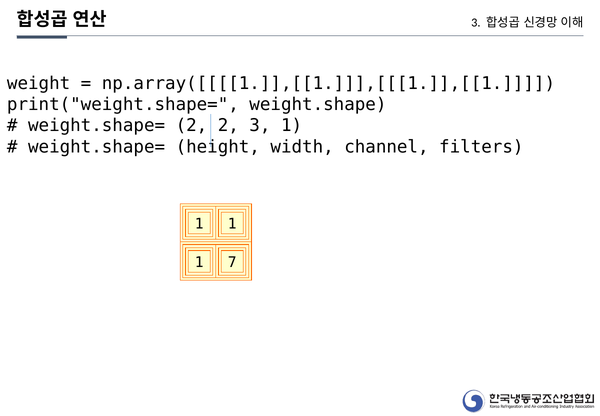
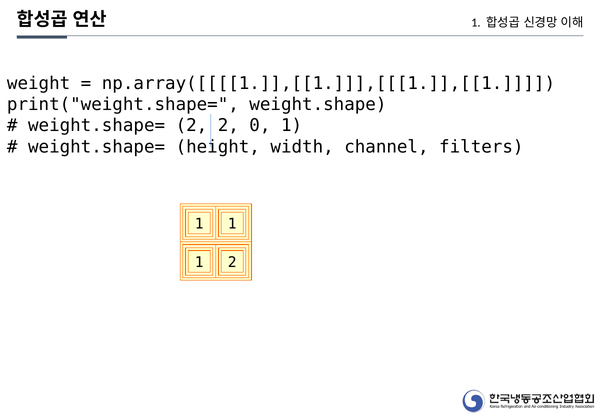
3: 3 -> 1 (476, 23)
2 3: 3 -> 0 (260, 125)
1 7: 7 -> 2 (232, 262)
